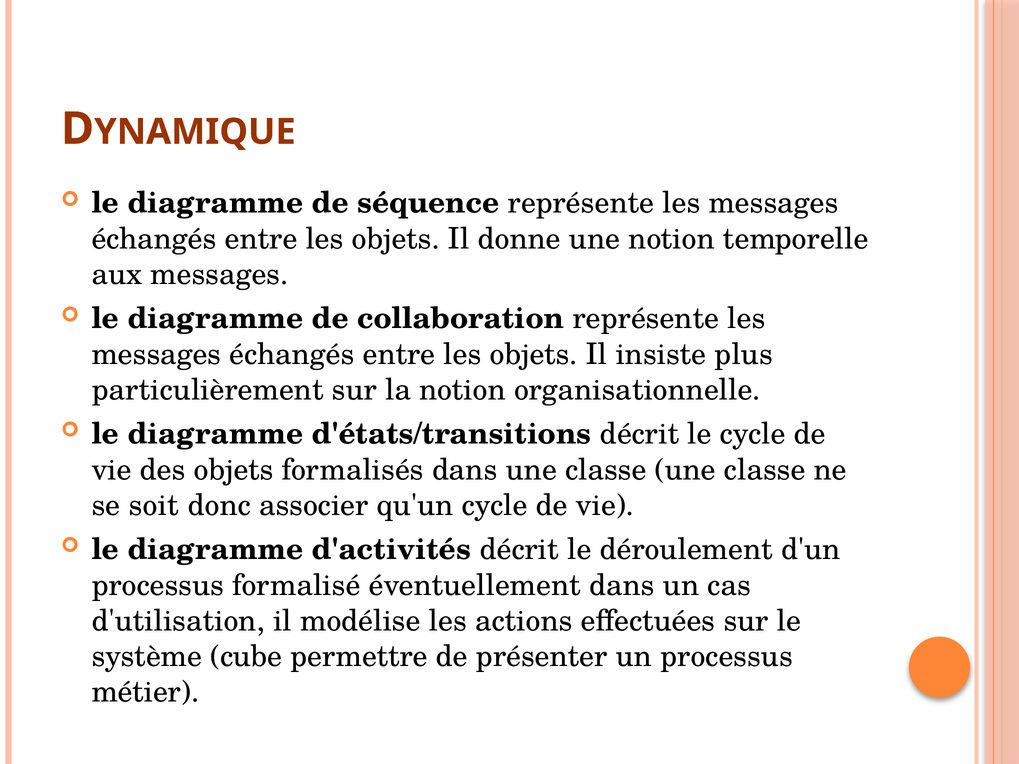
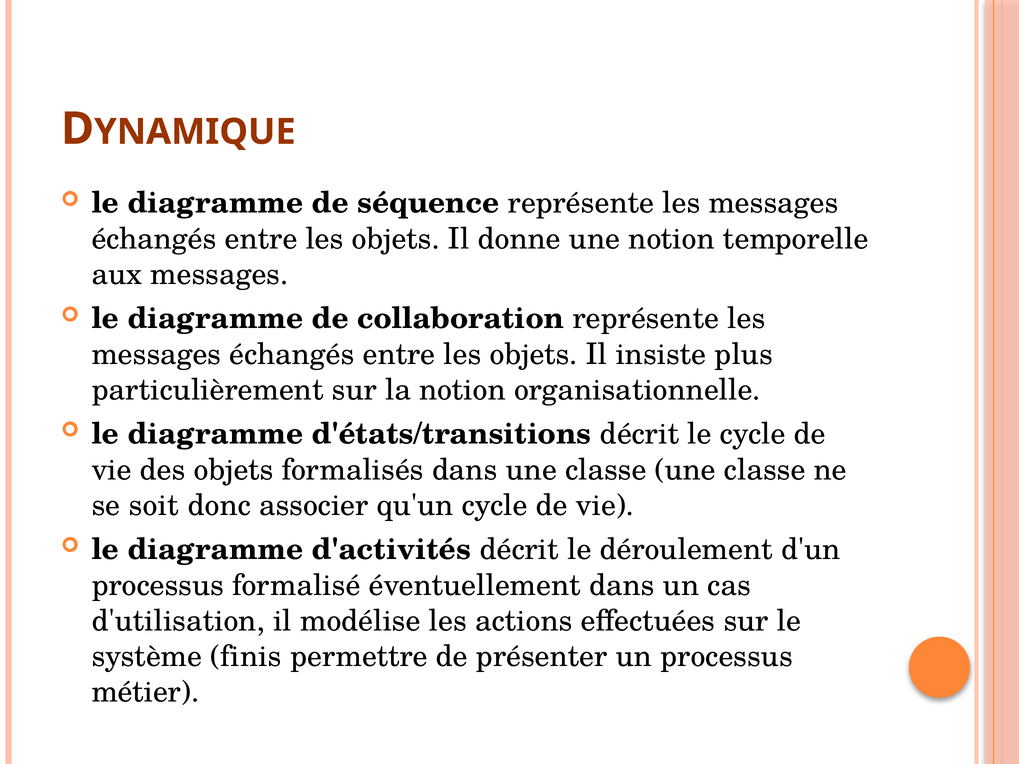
cube: cube -> finis (246, 657)
